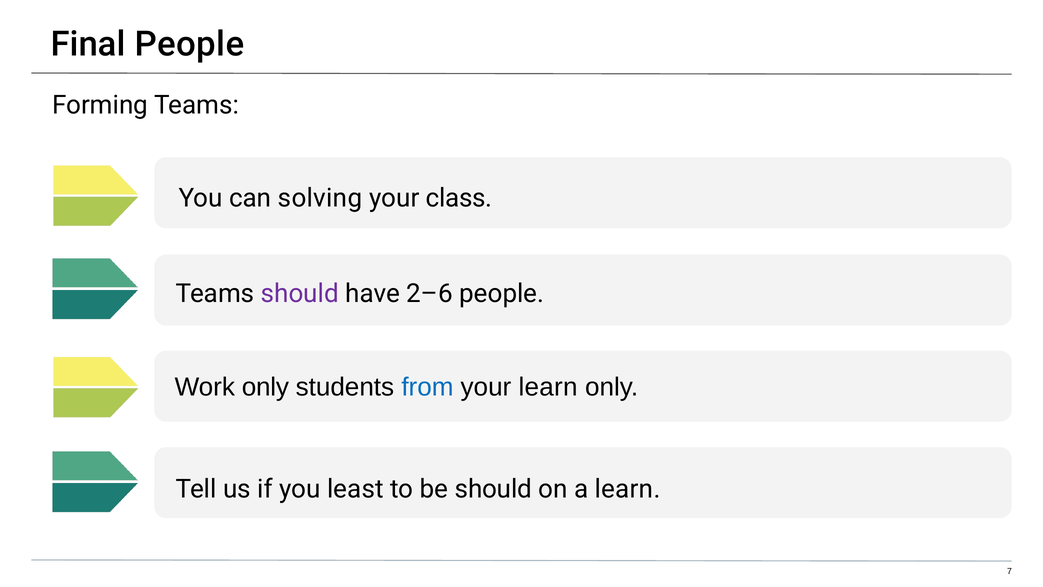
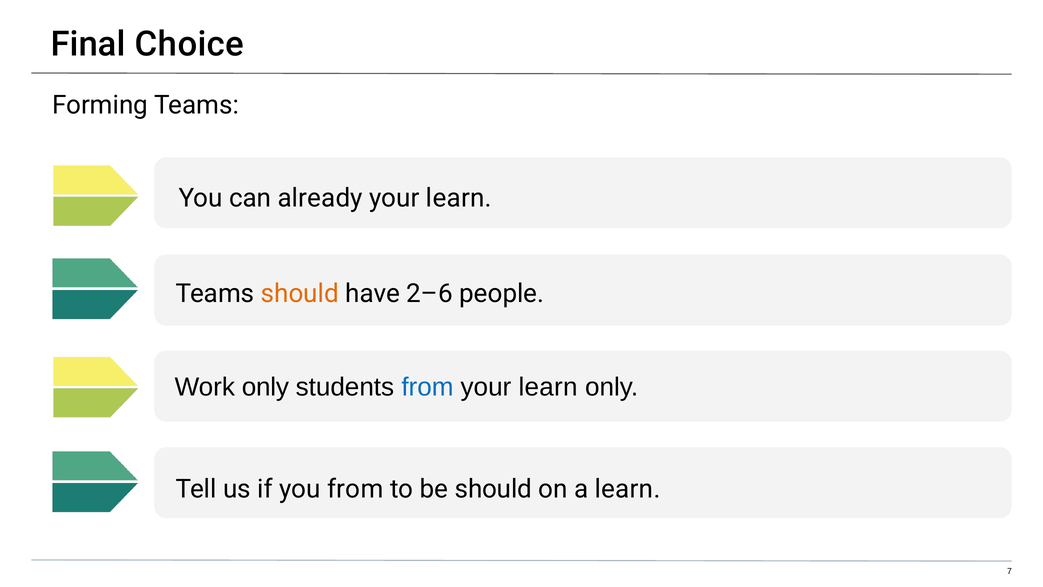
Final People: People -> Choice (190, 44)
solving: solving -> already (320, 198)
class: class -> learn (459, 198)
should colour: purple -> orange (300, 293)
you least: least -> from (355, 489)
